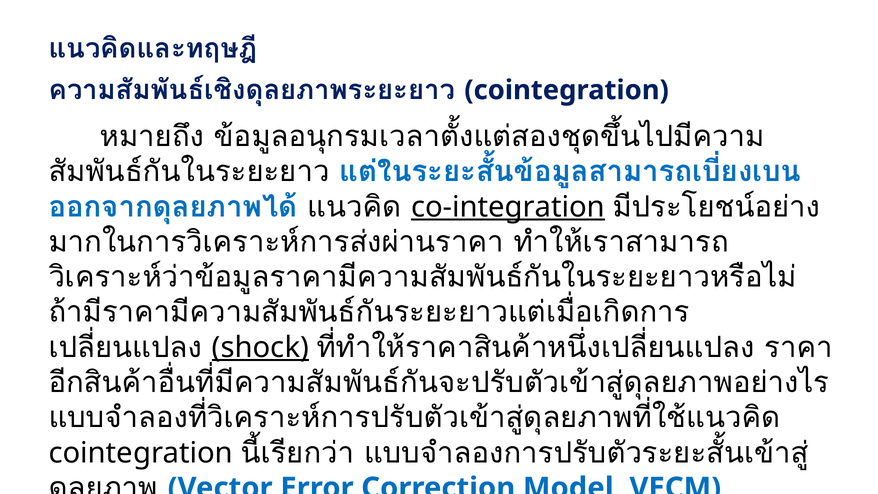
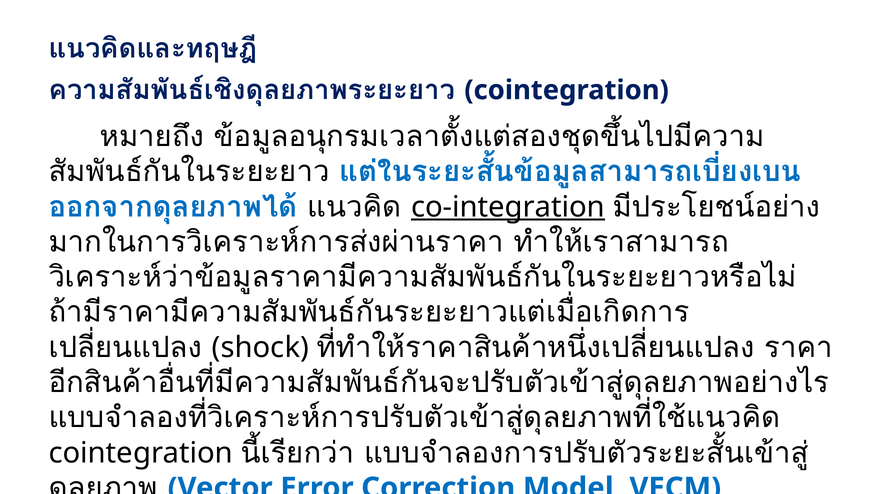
shock underline: present -> none (260, 347)
